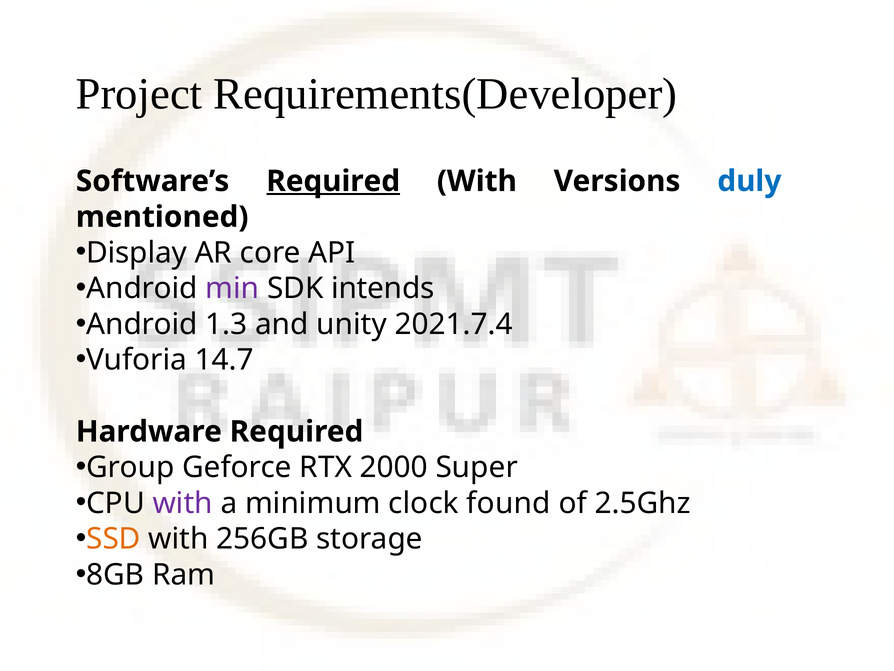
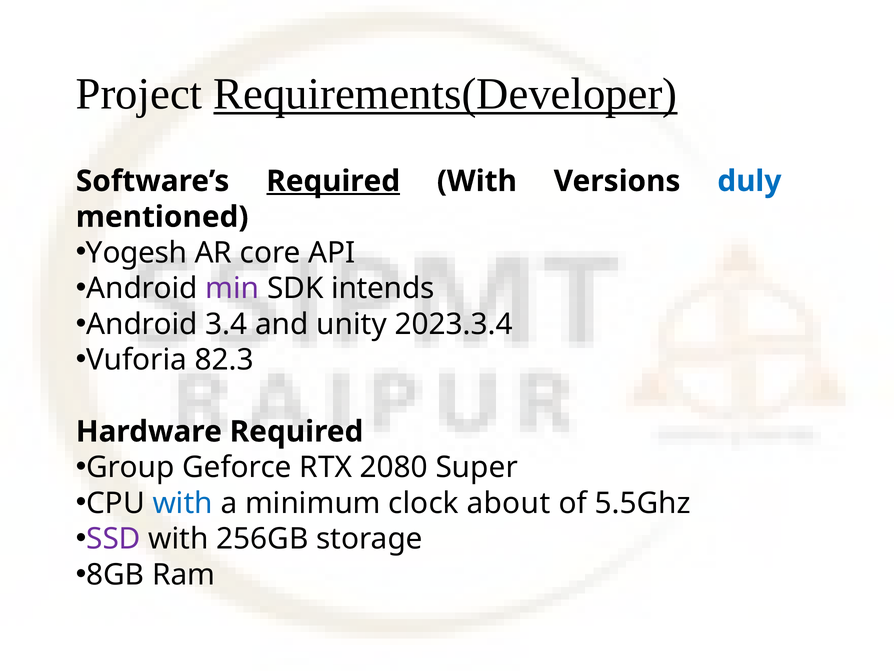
Requirements(Developer underline: none -> present (445, 94)
Display: Display -> Yogesh (137, 253)
1.3: 1.3 -> 3.4 (226, 324)
2021.7.4: 2021.7.4 -> 2023.3.4 (454, 324)
14.7: 14.7 -> 82.3 (224, 360)
2000: 2000 -> 2080 (394, 467)
with colour: purple -> blue (183, 503)
found: found -> about (509, 503)
2.5Ghz: 2.5Ghz -> 5.5Ghz (643, 503)
SSD colour: orange -> purple (113, 539)
